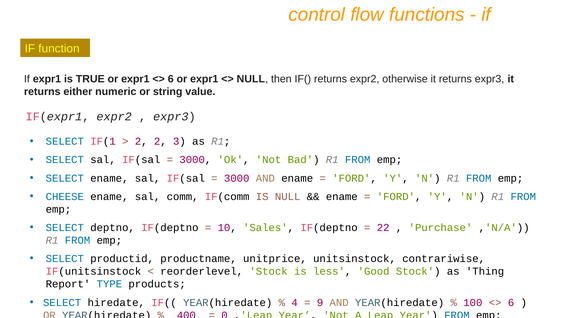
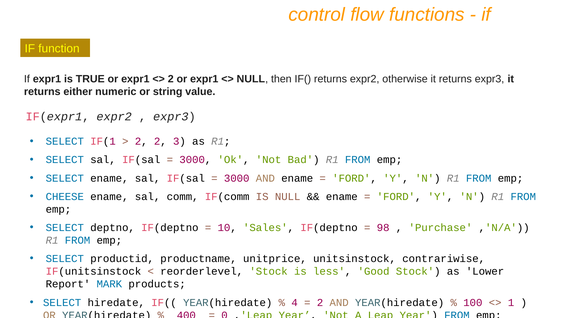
6: 6 -> 2 (171, 79)
22: 22 -> 98 (383, 228)
Thing: Thing -> Lower (485, 272)
TYPE: TYPE -> MARK (109, 284)
9: 9 -> 2 (320, 303)
6: 6 -> 1 (511, 303)
